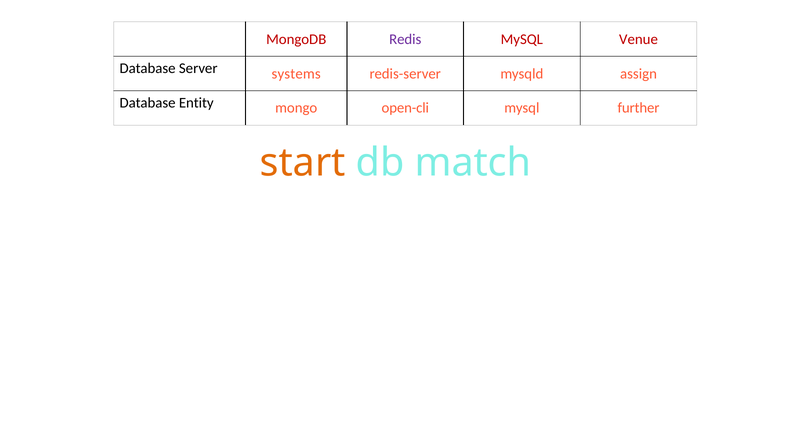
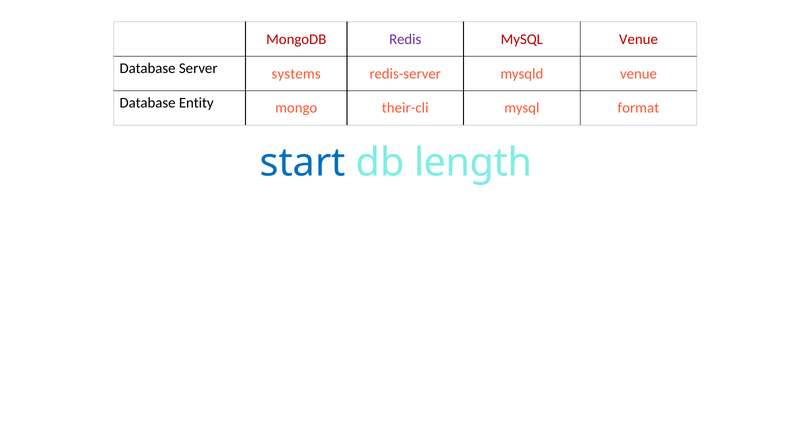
mysqld assign: assign -> venue (639, 74)
open-cli: open-cli -> their-cli (405, 108)
further: further -> format (638, 108)
start colour: orange -> blue (303, 163)
match: match -> length (473, 163)
